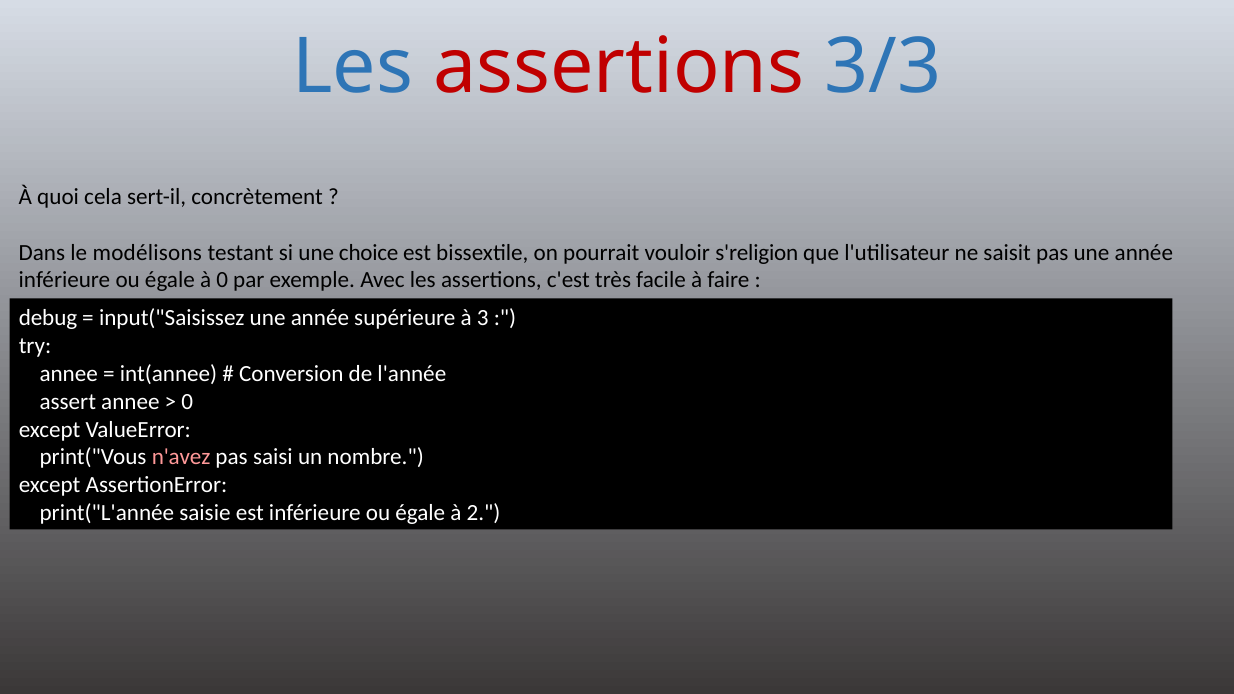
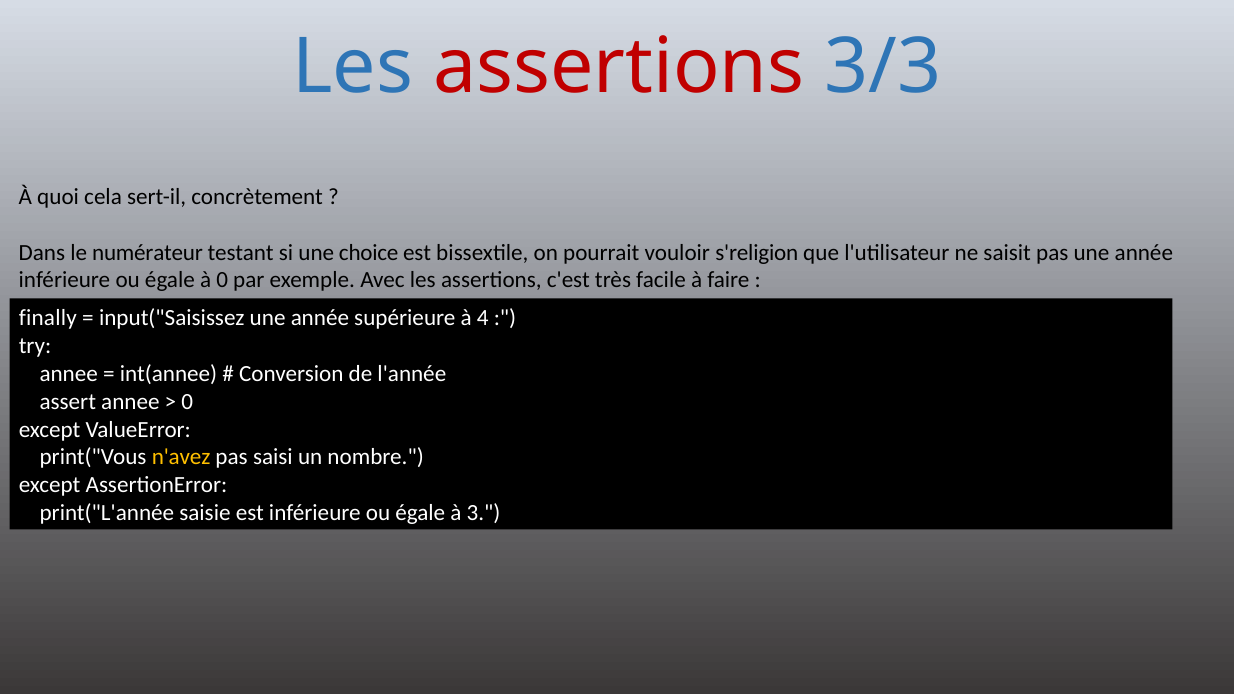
modélisons: modélisons -> numérateur (148, 252)
debug: debug -> finally (48, 318)
3: 3 -> 4 (483, 318)
n'avez colour: pink -> yellow (181, 457)
2: 2 -> 3 (484, 513)
